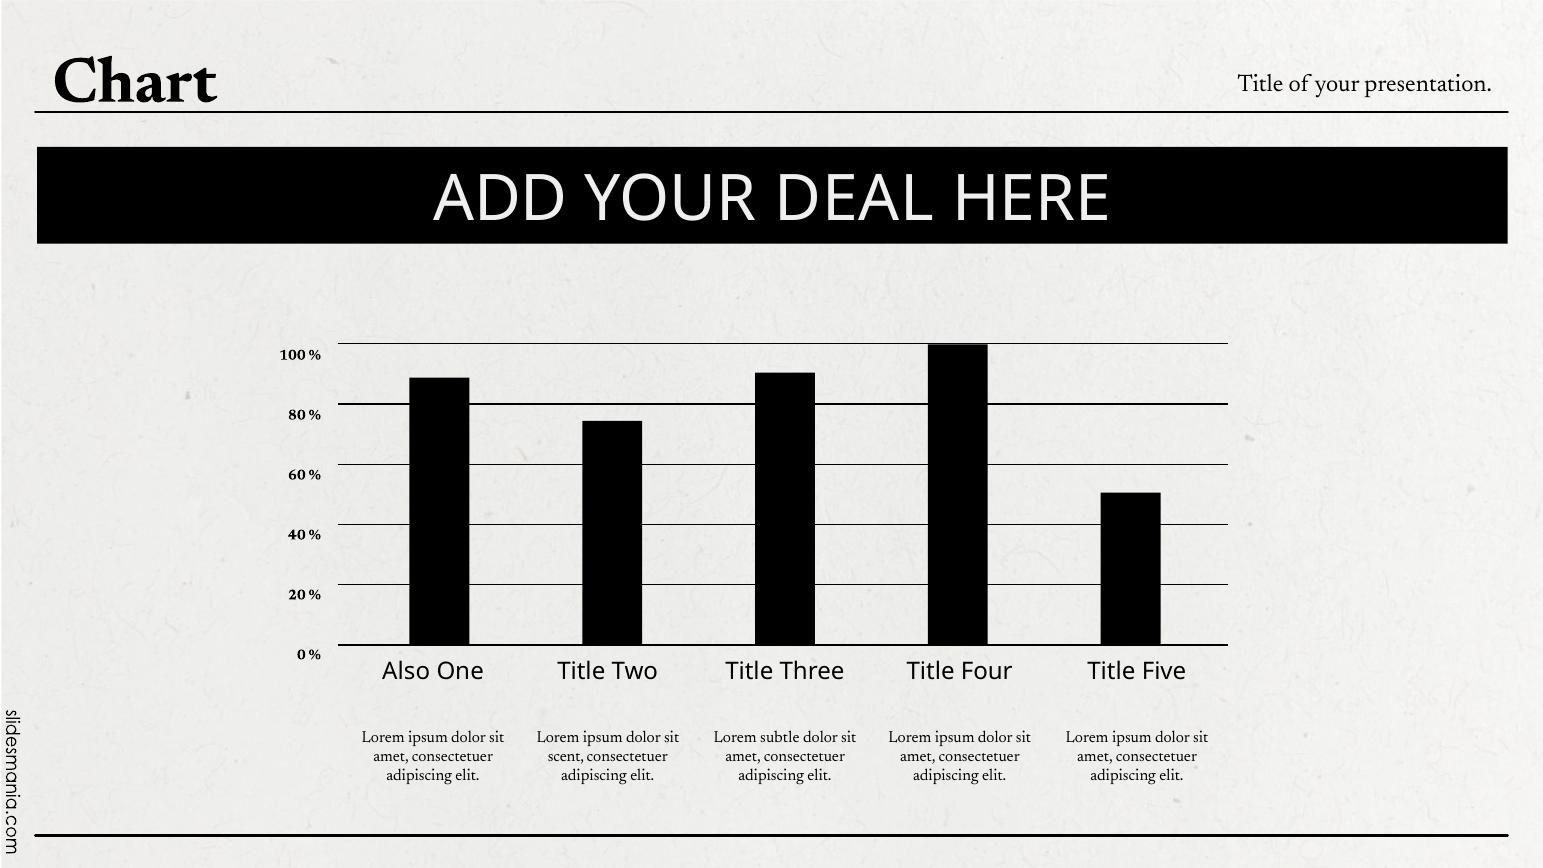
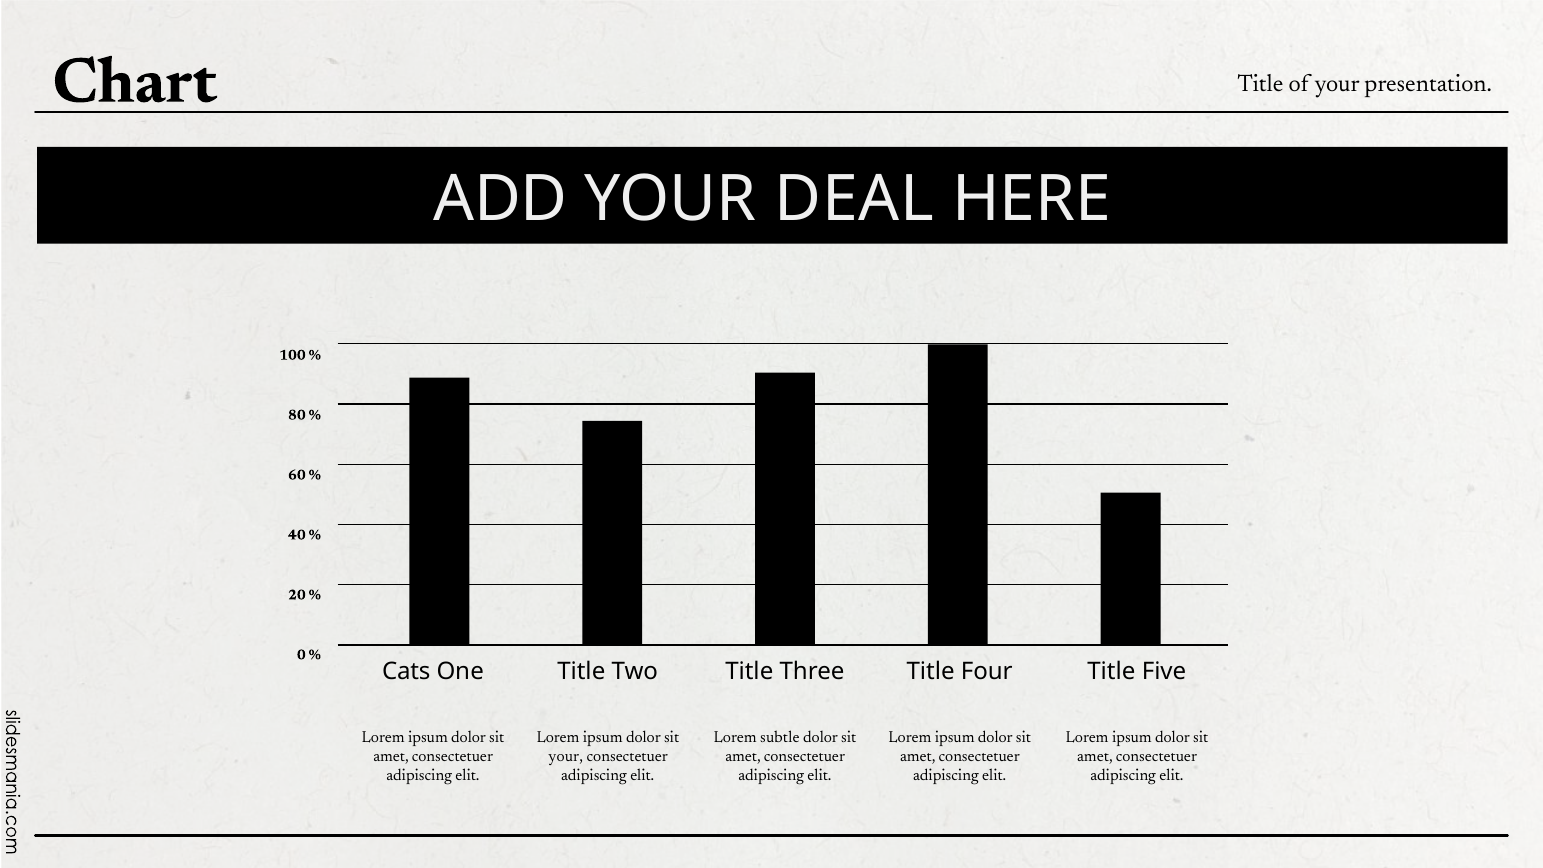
Also: Also -> Cats (406, 672)
scent: scent -> your (566, 756)
